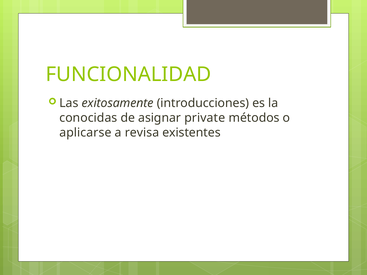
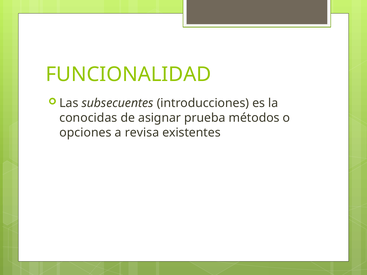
exitosamente: exitosamente -> subsecuentes (118, 103)
private: private -> prueba (205, 118)
aplicarse: aplicarse -> opciones (85, 133)
